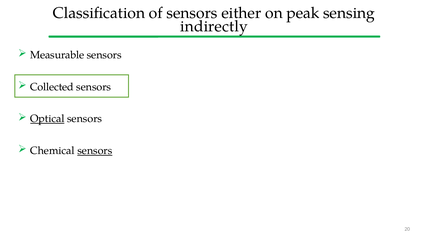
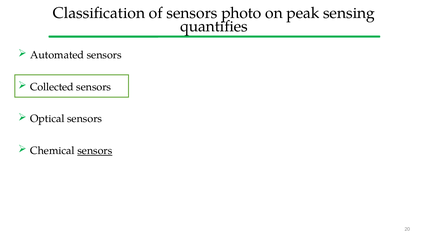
either: either -> photo (241, 13)
indirectly: indirectly -> quantifies (214, 26)
Measurable: Measurable -> Automated (57, 55)
Optical underline: present -> none (47, 119)
